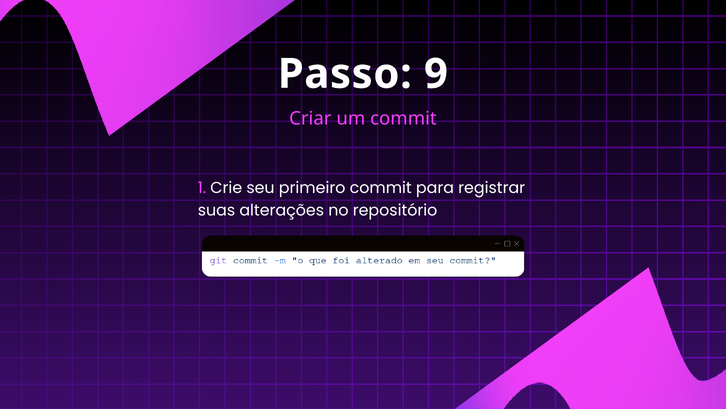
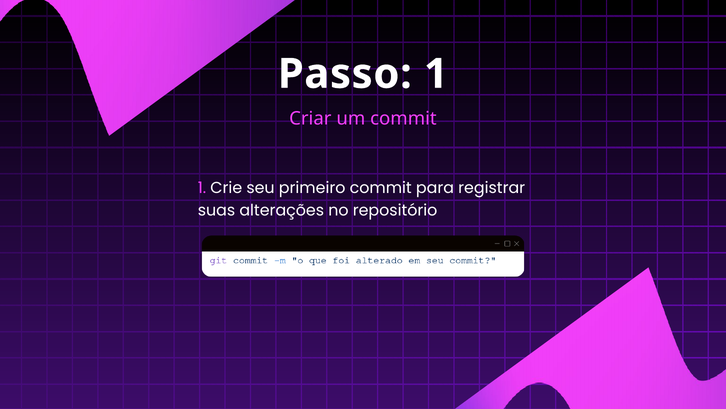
9: 9 -> 1 (436, 74)
